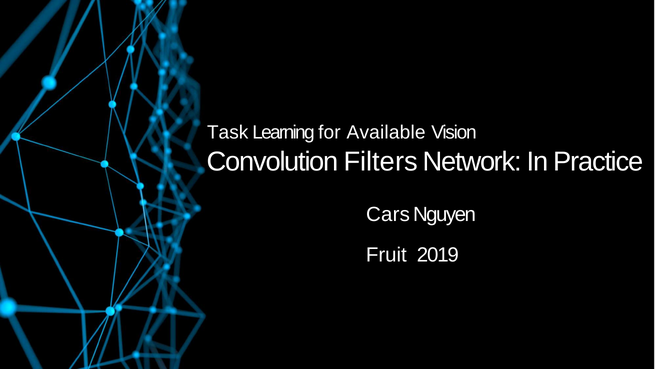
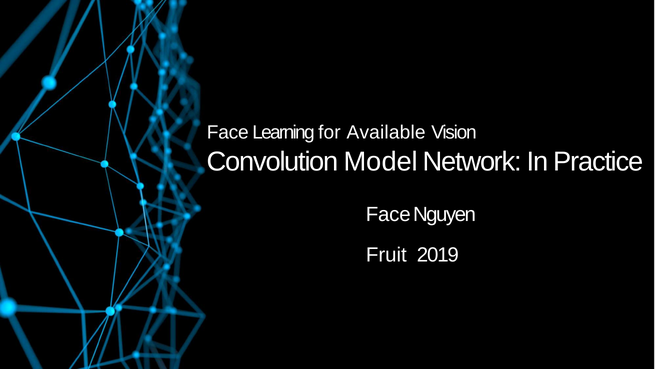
Task: Task -> Face (228, 132)
Filters: Filters -> Model (381, 161)
Cars: Cars -> Face (388, 214)
